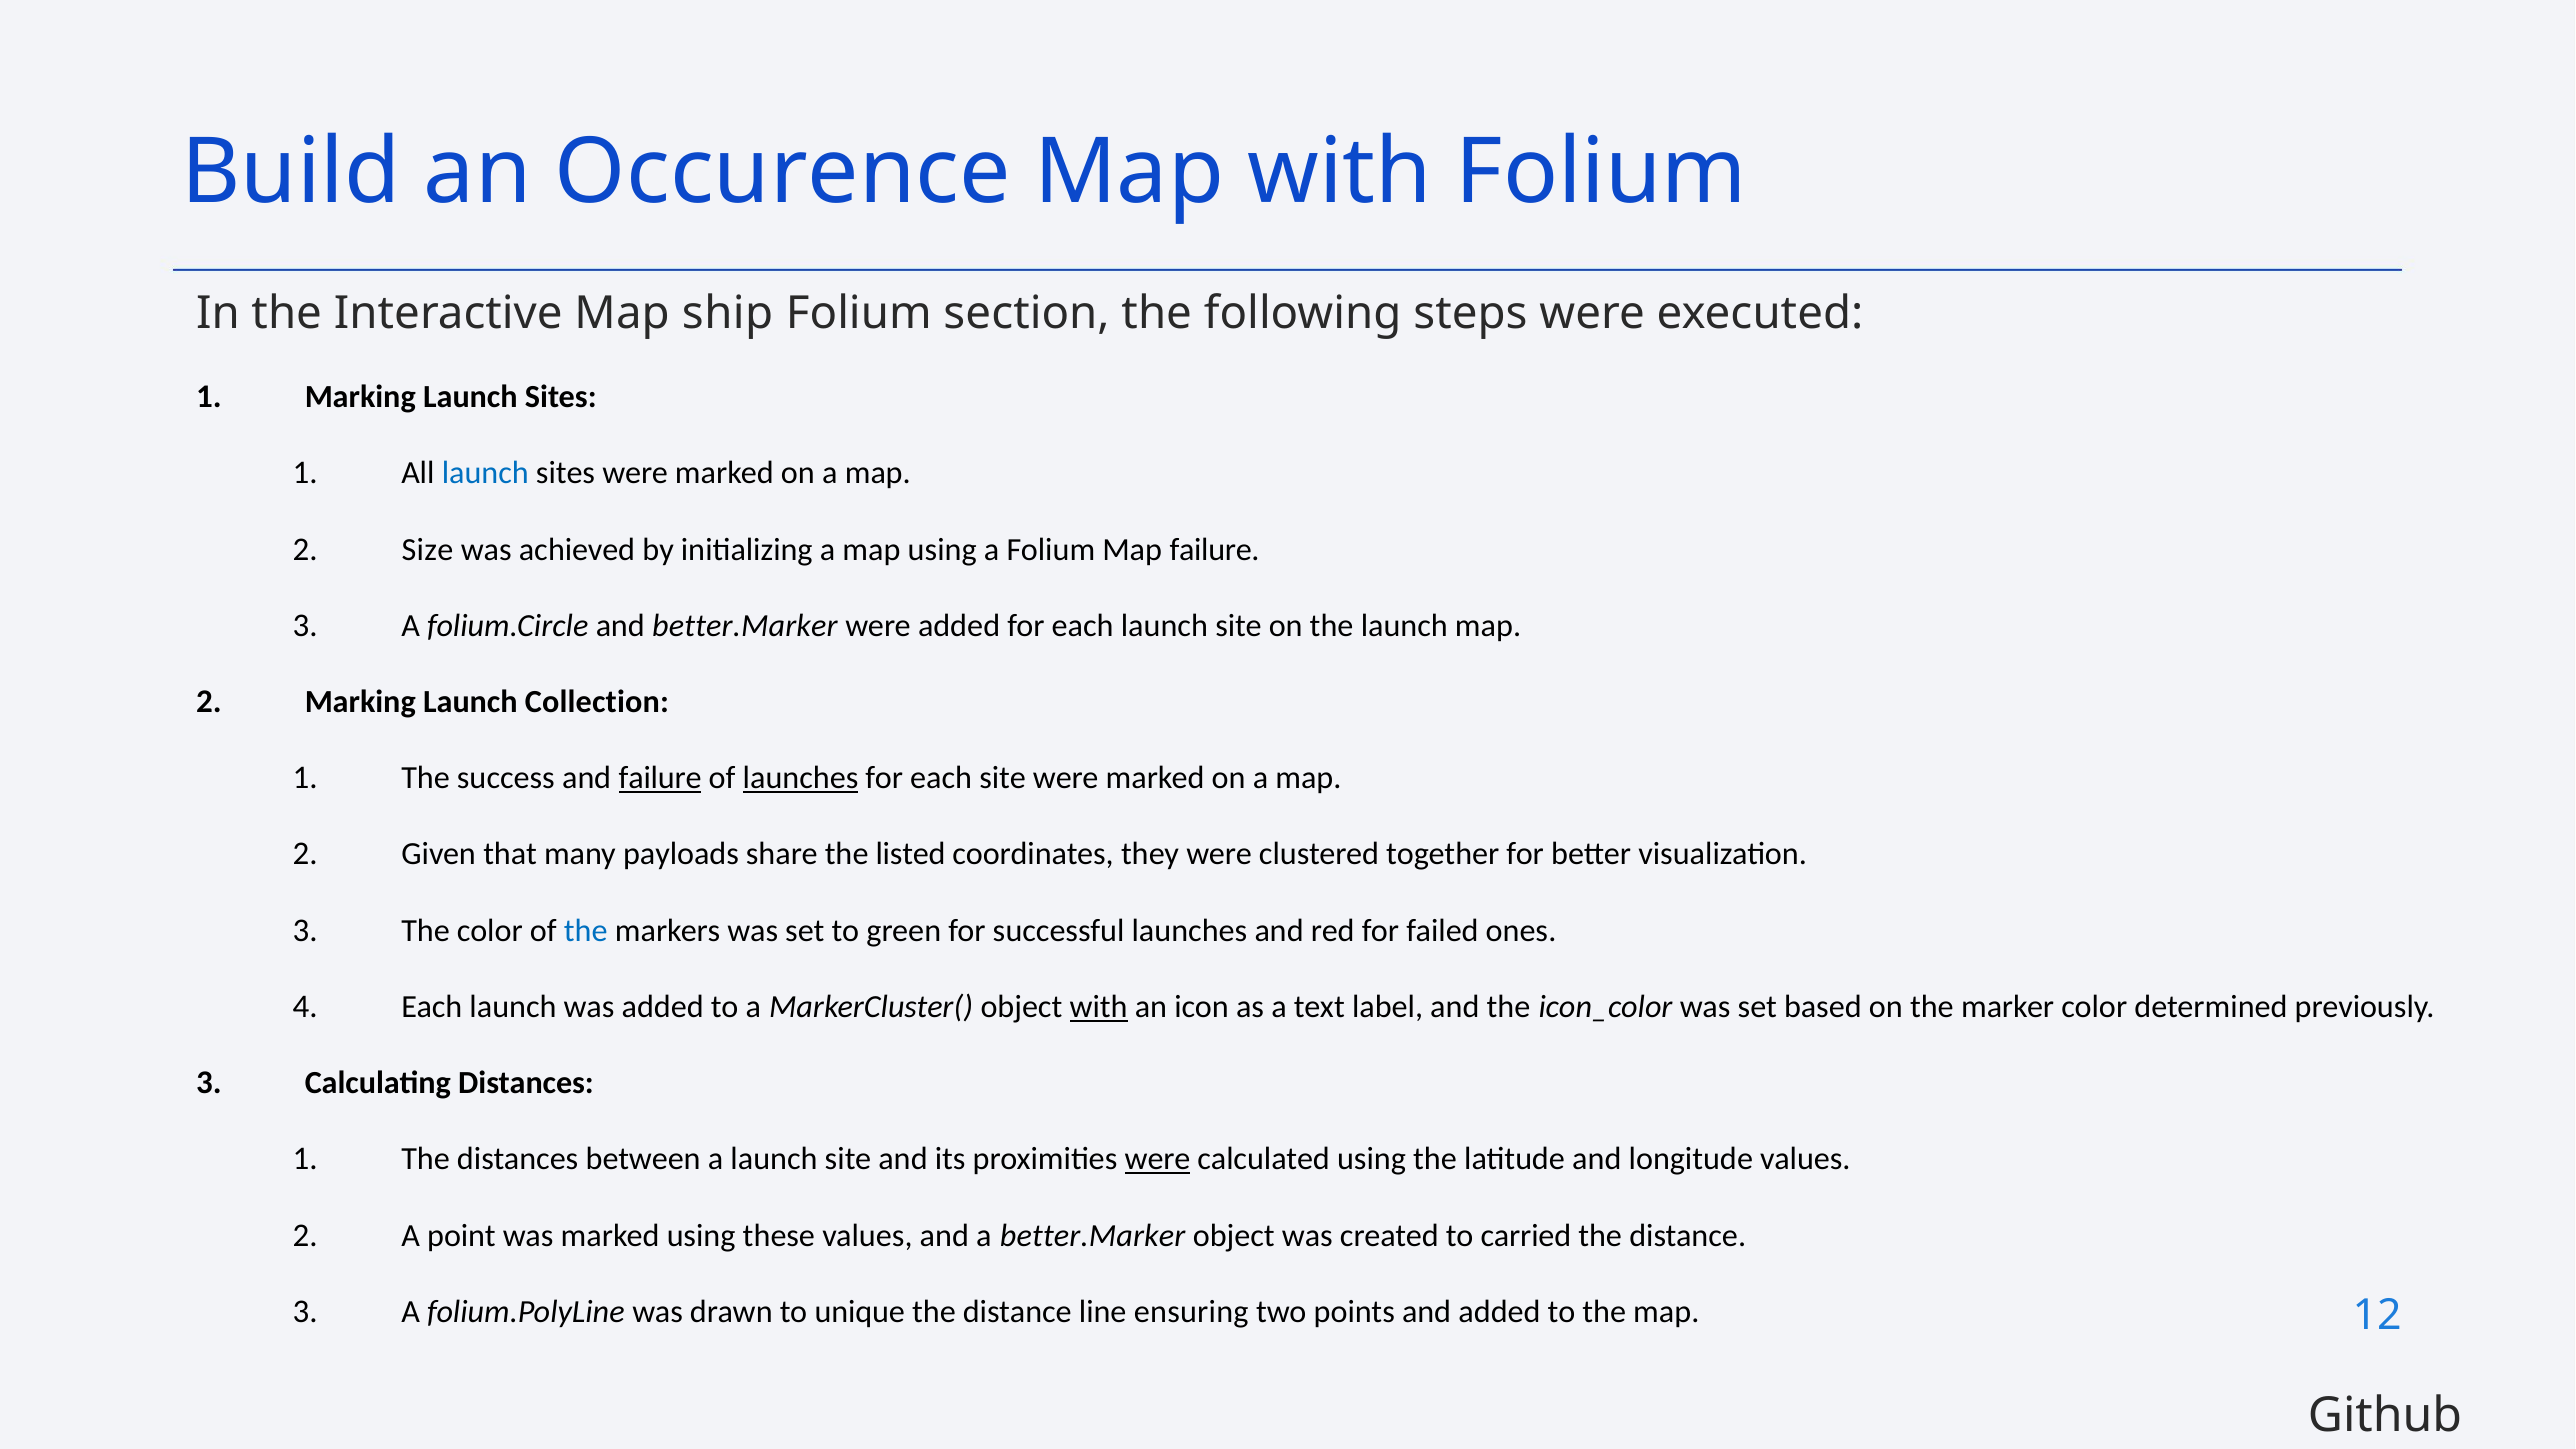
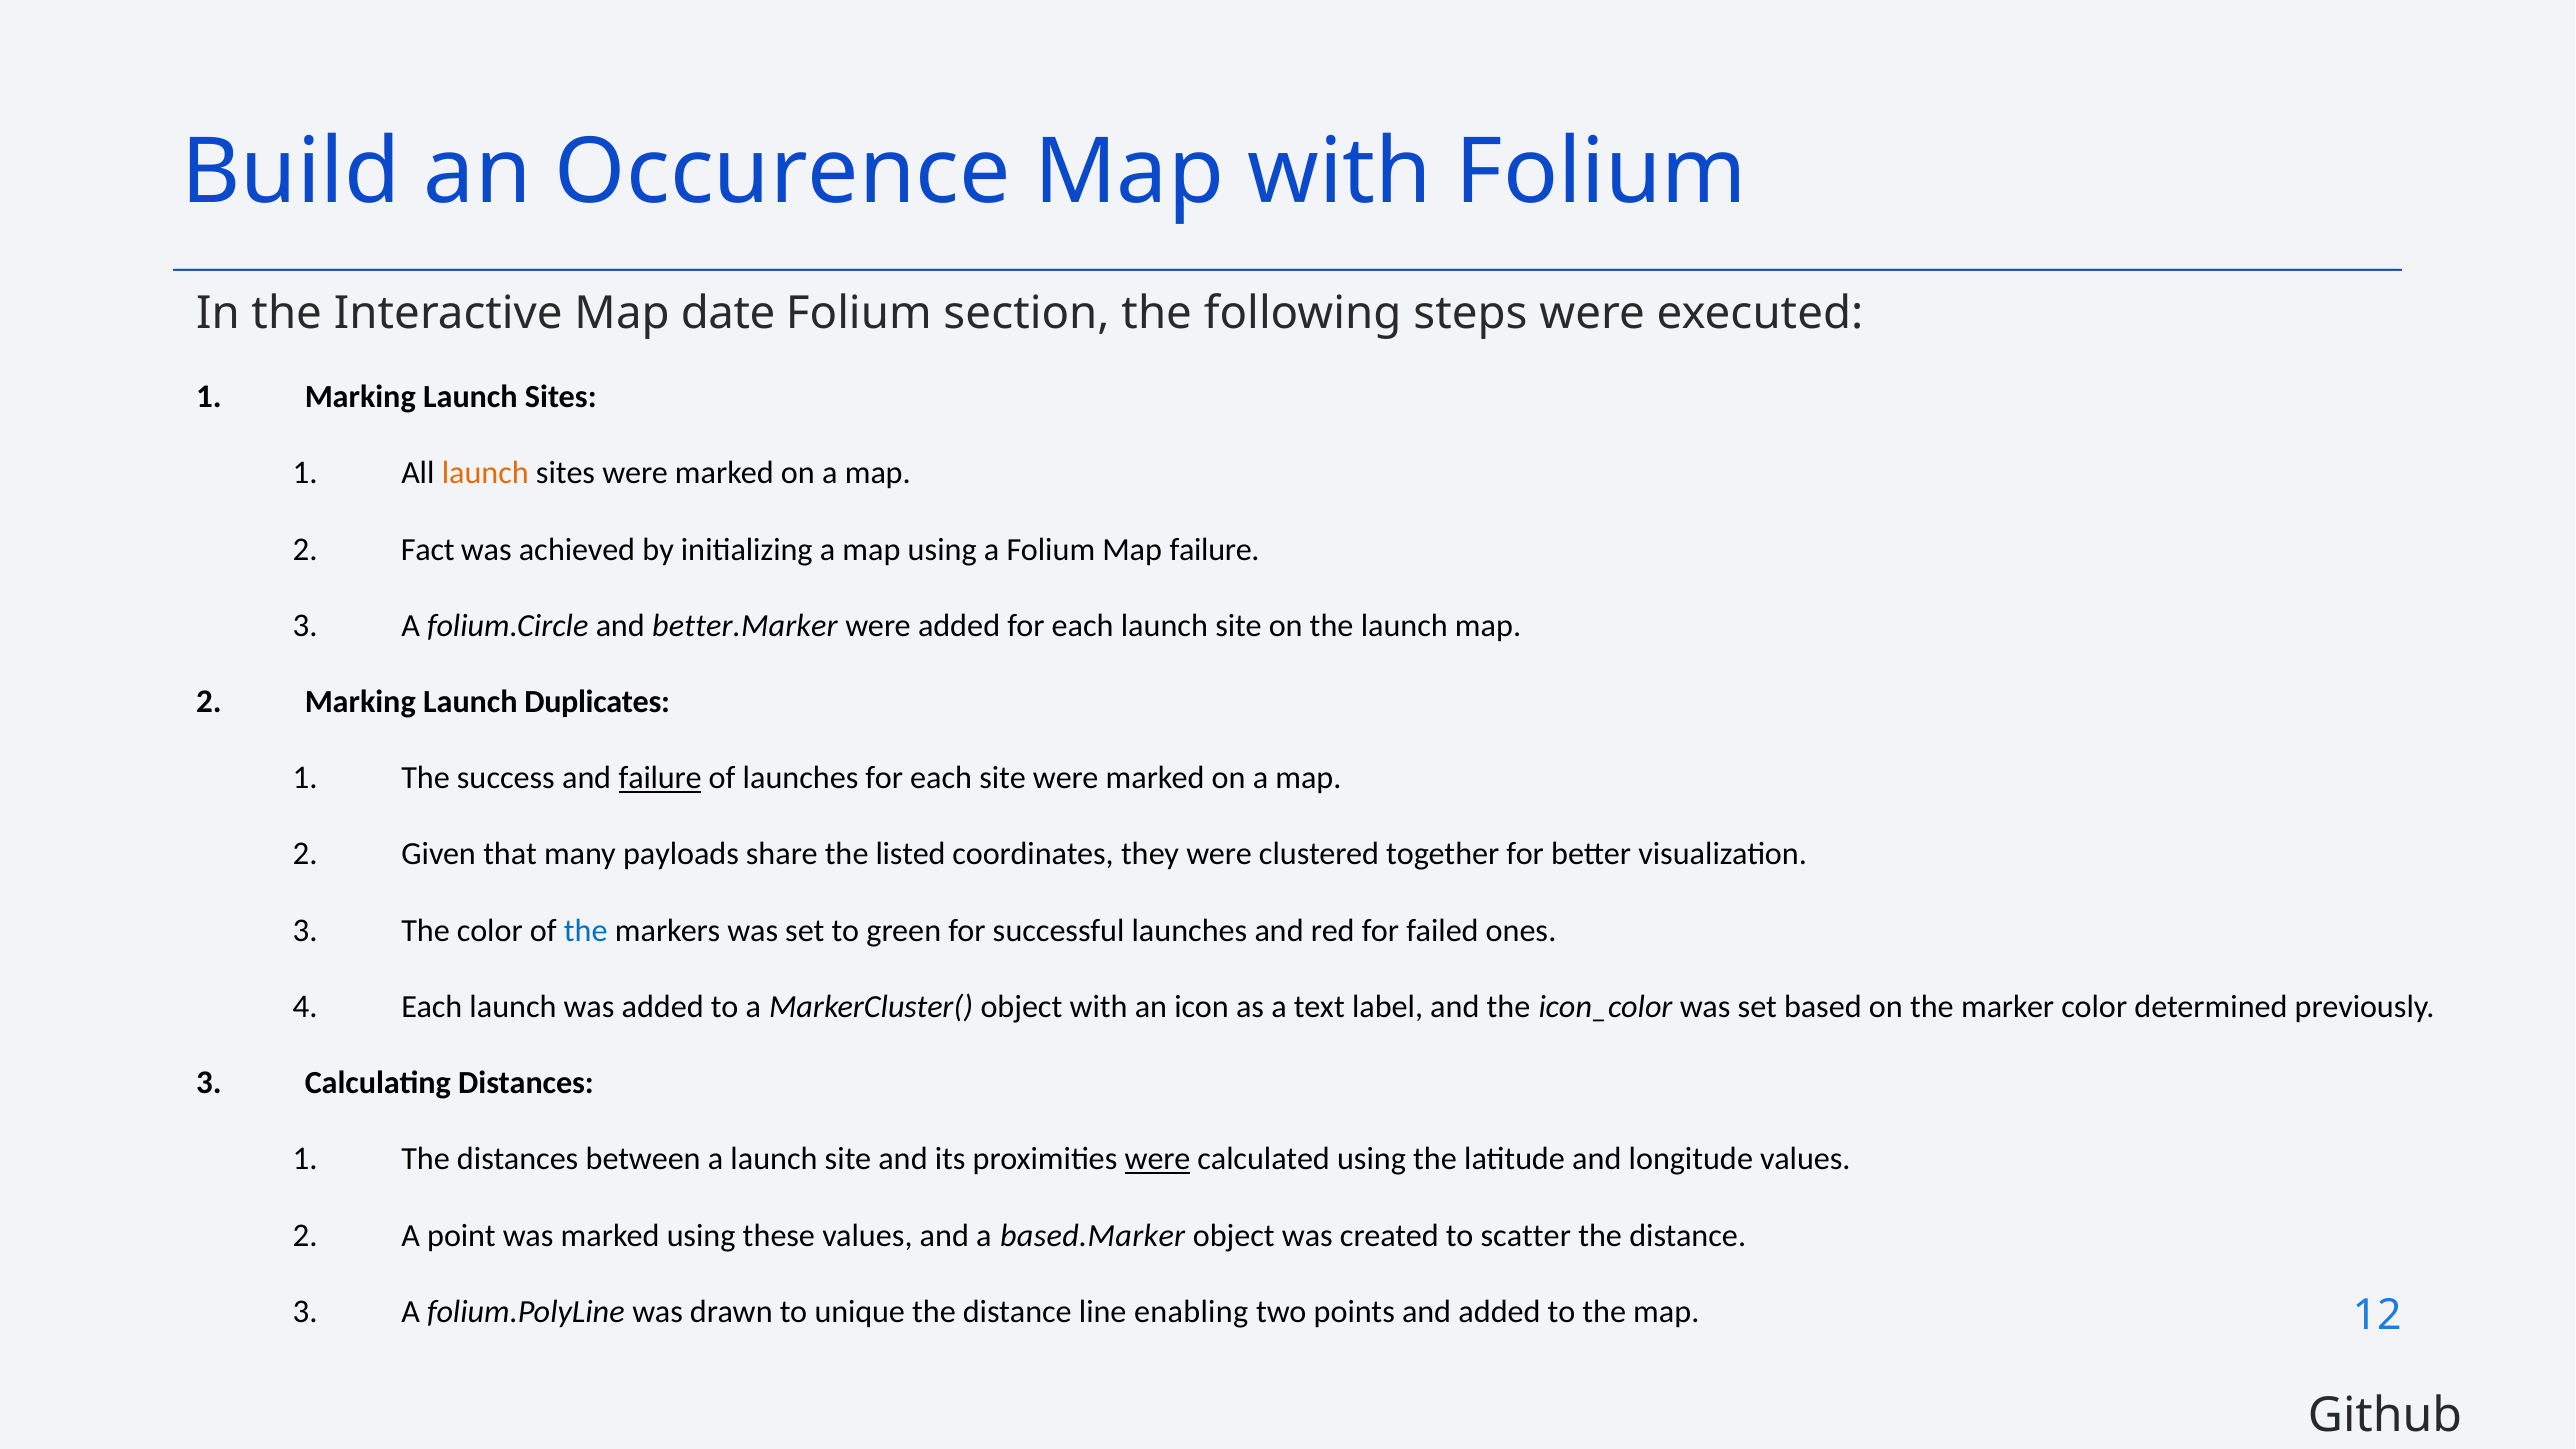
ship: ship -> date (728, 314)
launch colour: blue -> orange (485, 473)
Size: Size -> Fact (428, 550)
Collection: Collection -> Duplicates (597, 702)
launches underline: present -> none (801, 778)
with underline: present -> none (1099, 1007)
a better.Marker: better.Marker -> based.Marker (1093, 1235)
carried: carried -> scatter (1526, 1235)
ensuring: ensuring -> enabling (1191, 1312)
